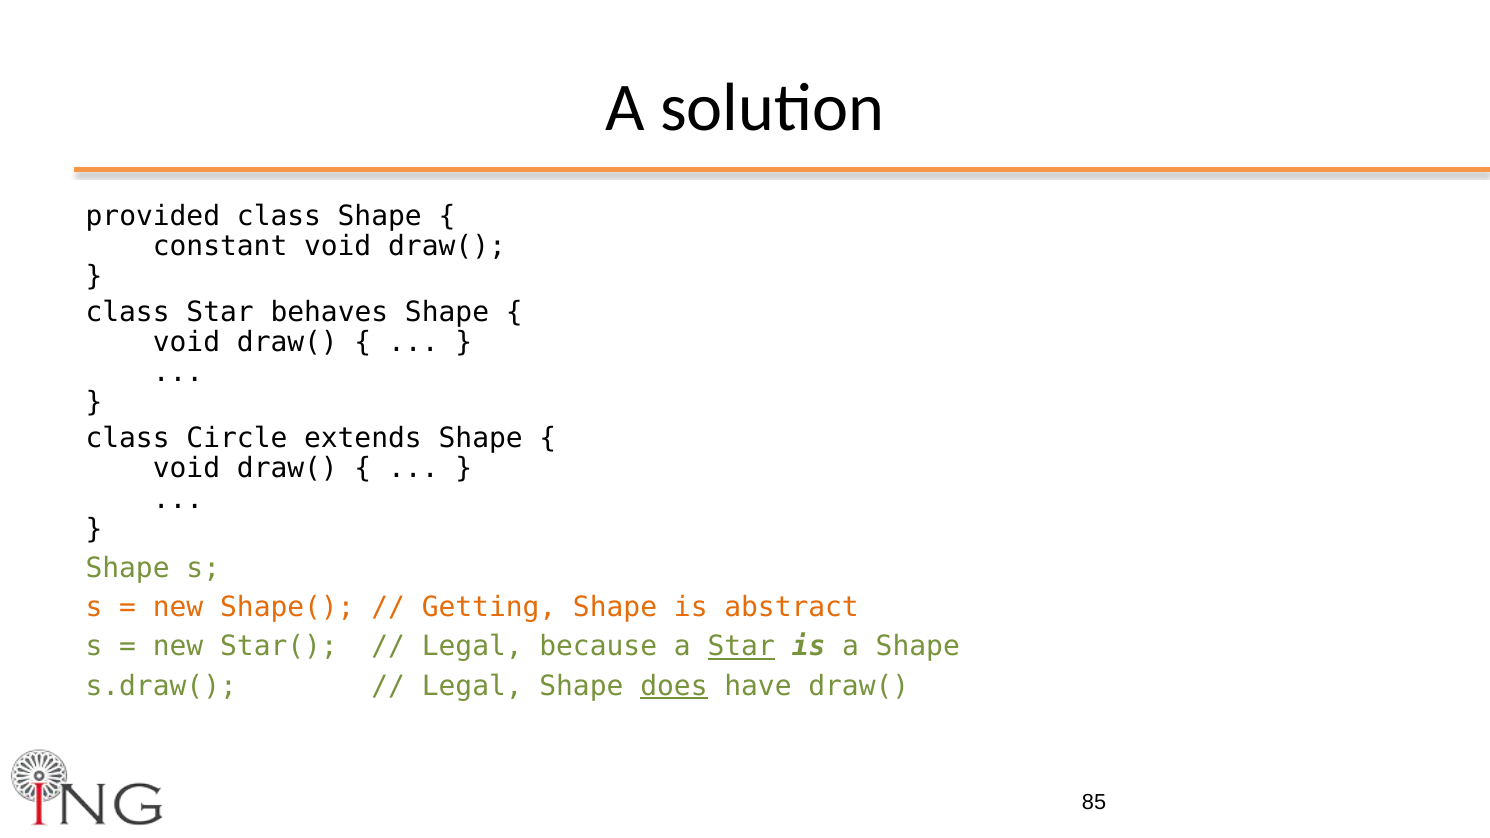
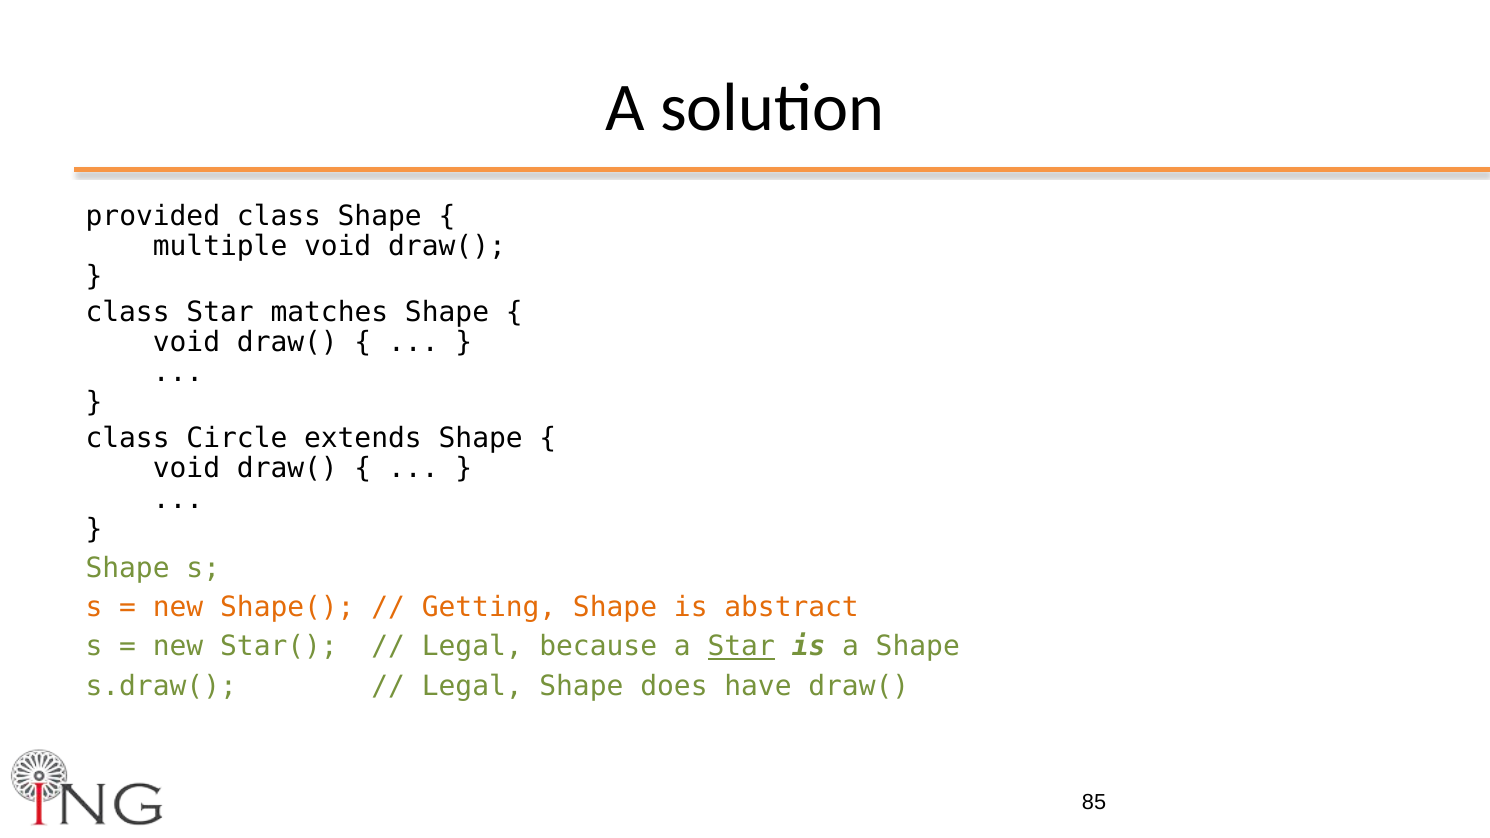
constant: constant -> multiple (220, 246)
behaves: behaves -> matches (329, 312)
does underline: present -> none (674, 686)
